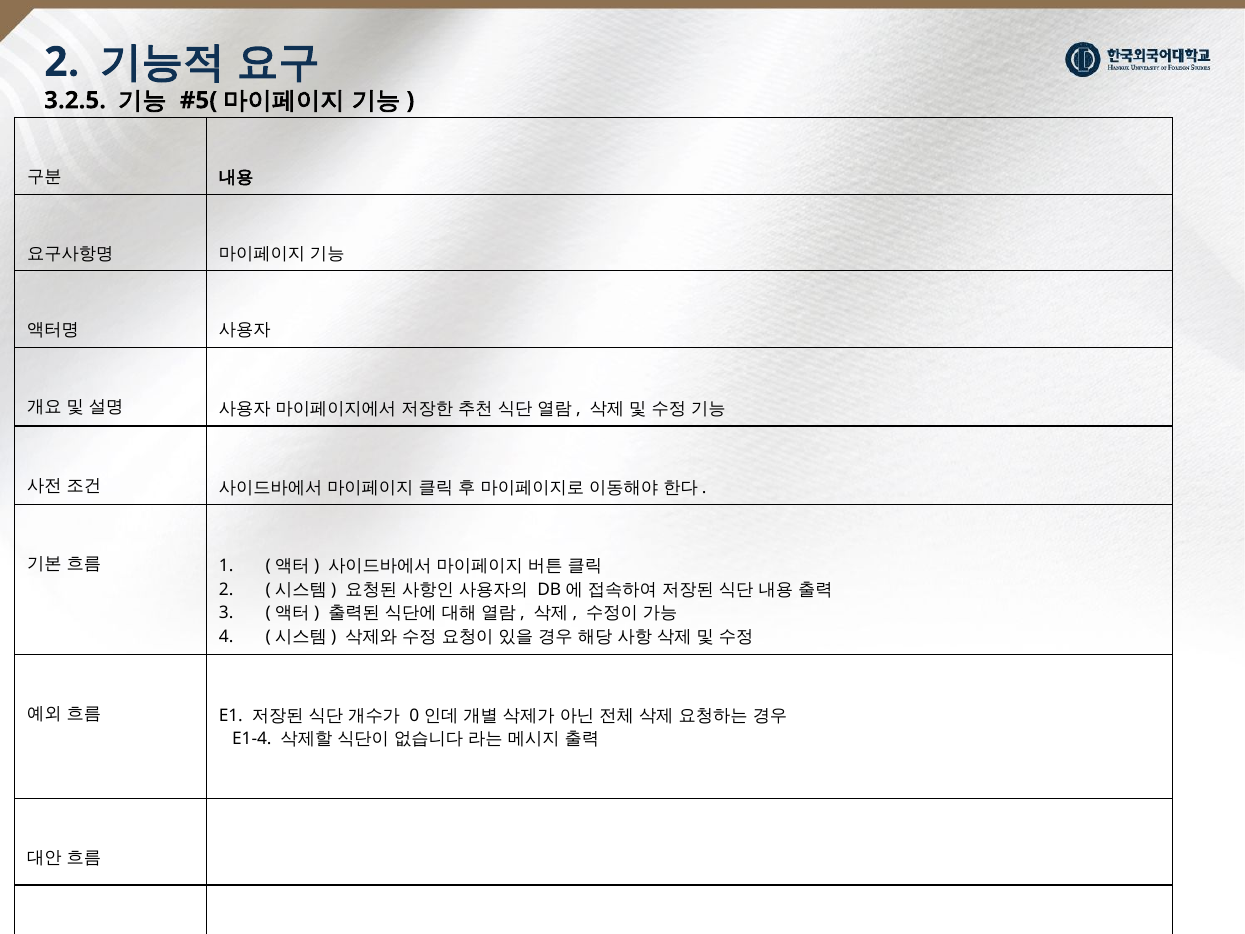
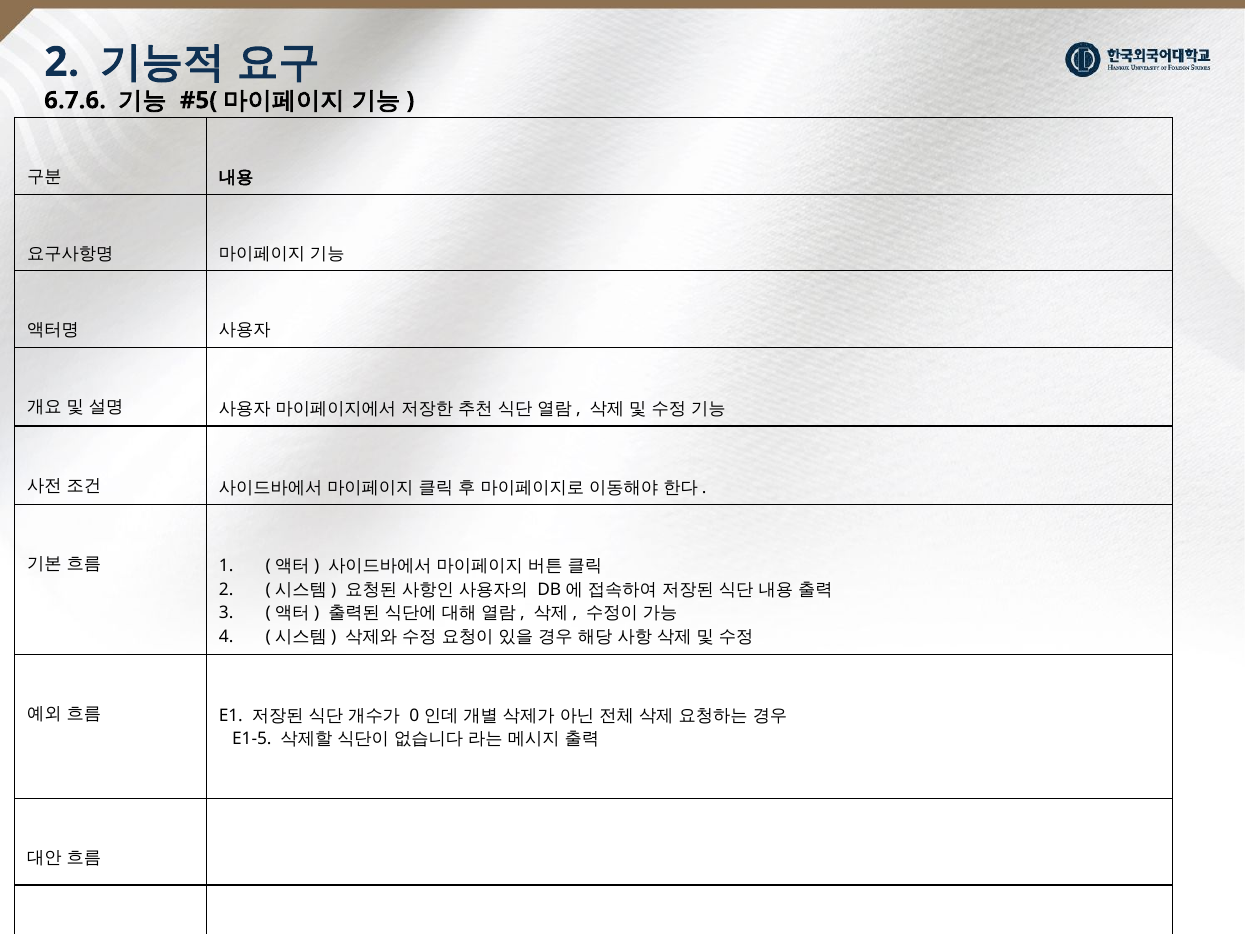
3.2.5: 3.2.5 -> 6.7.6 (75, 100)
E1-4: E1-4 -> E1-5 (252, 739)
